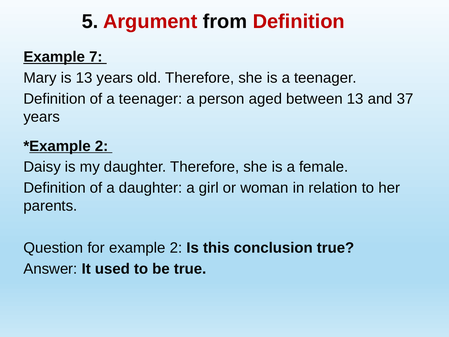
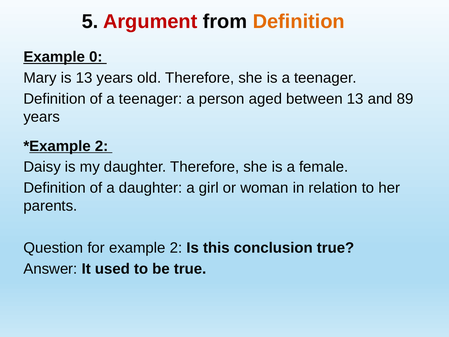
Definition colour: red -> orange (299, 22)
7: 7 -> 0 (96, 57)
37: 37 -> 89 (405, 99)
